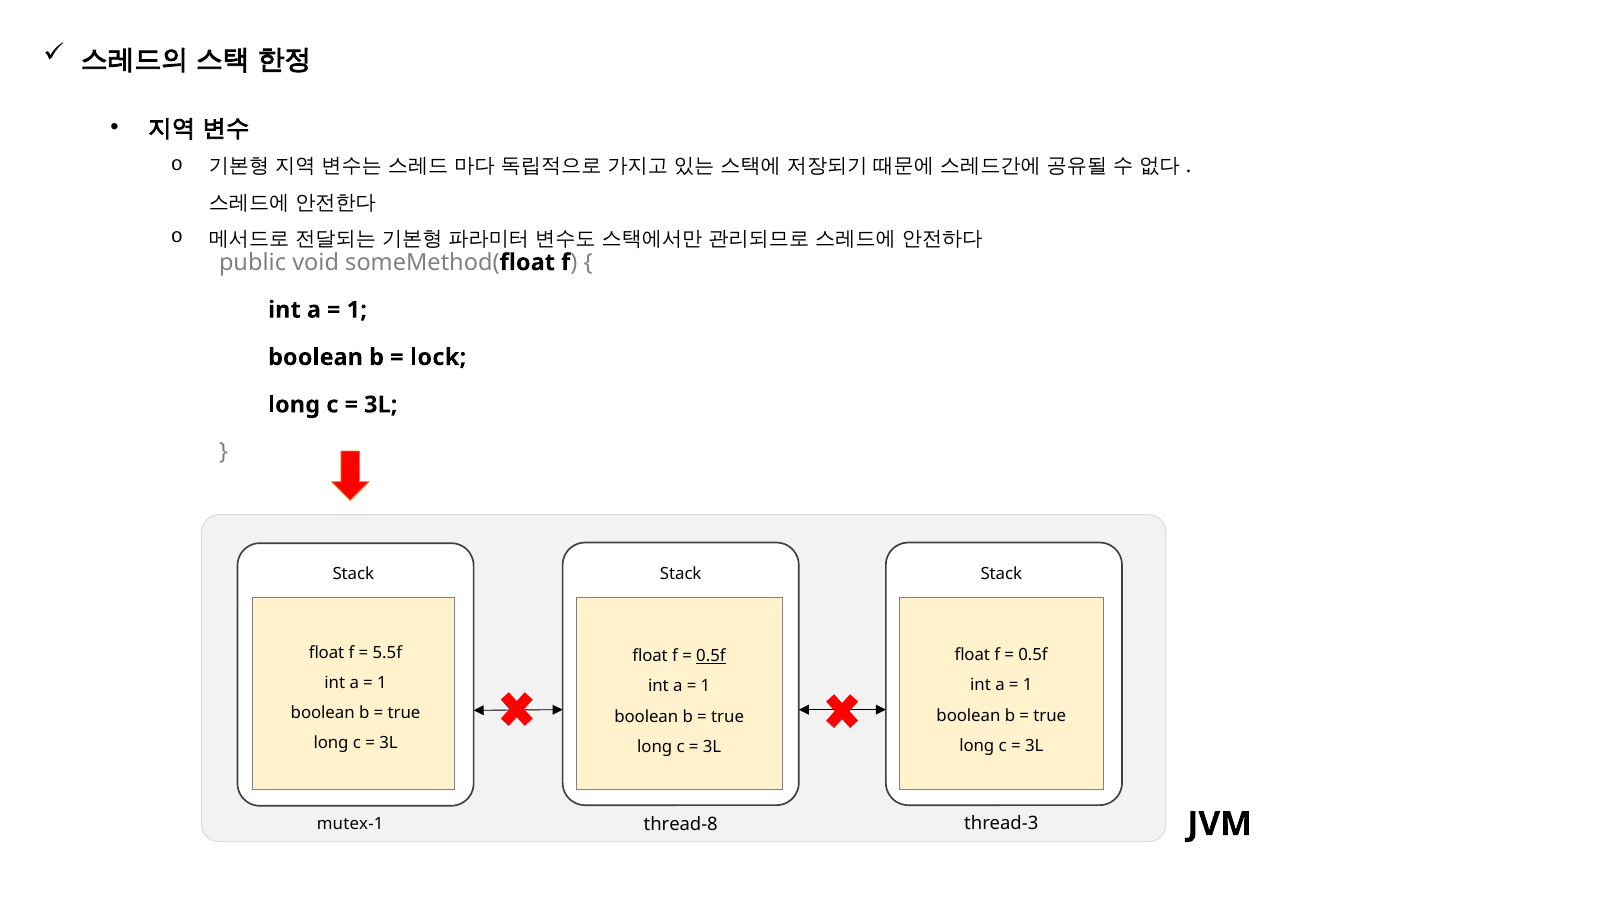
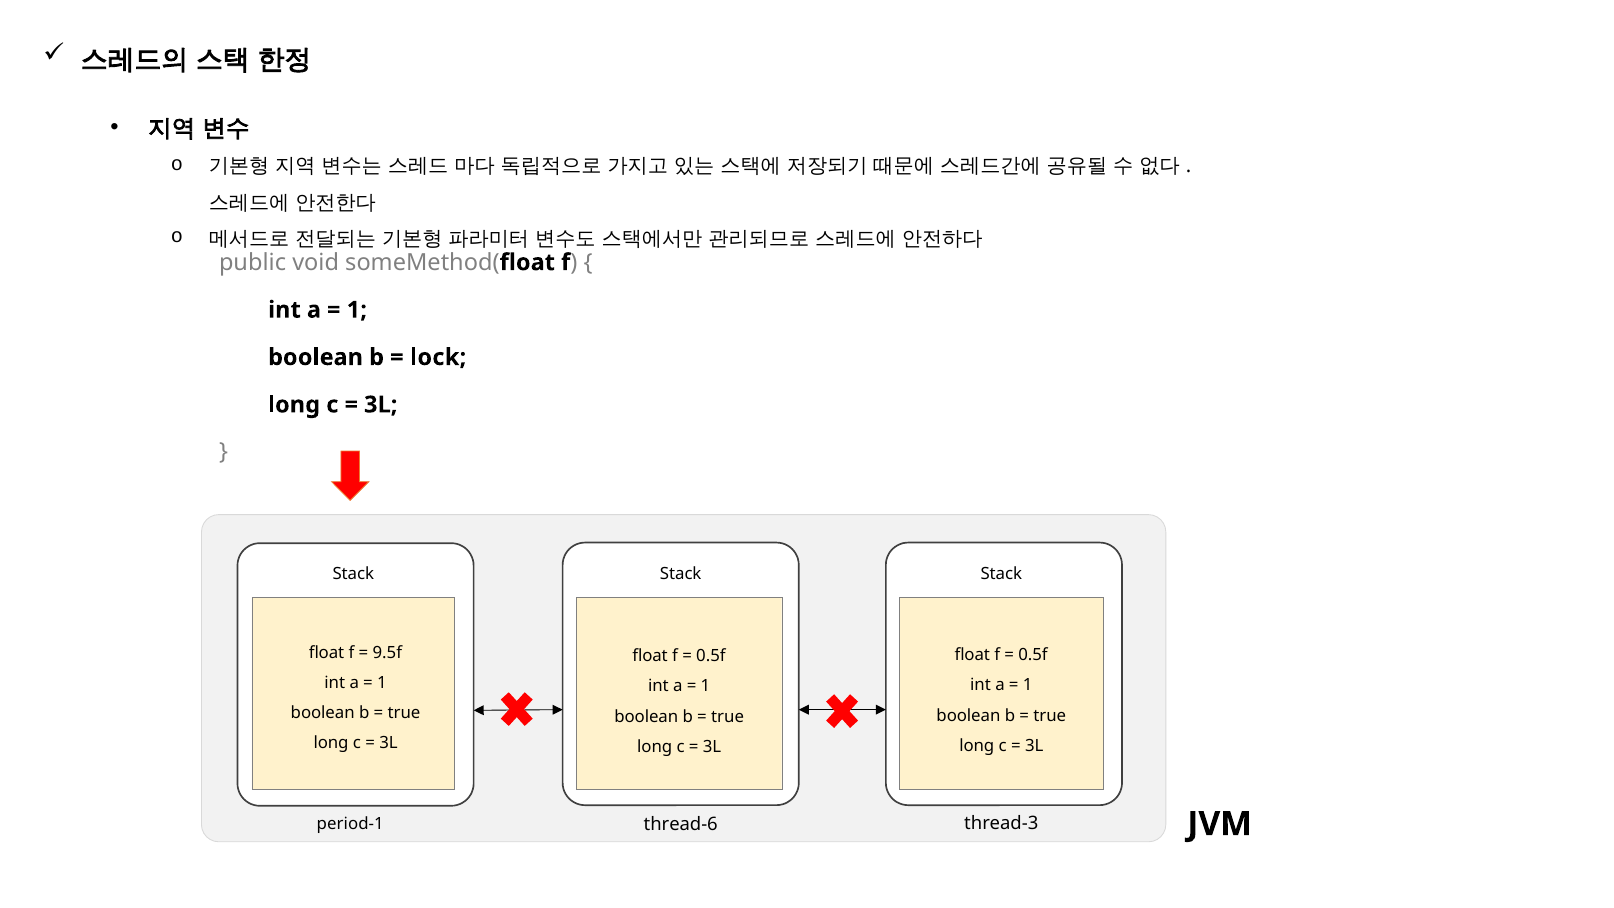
5.5f: 5.5f -> 9.5f (387, 652)
0.5f underline: present -> none (711, 656)
mutex-1: mutex-1 -> period-1 (350, 824)
thread-8: thread-8 -> thread-6 (681, 824)
